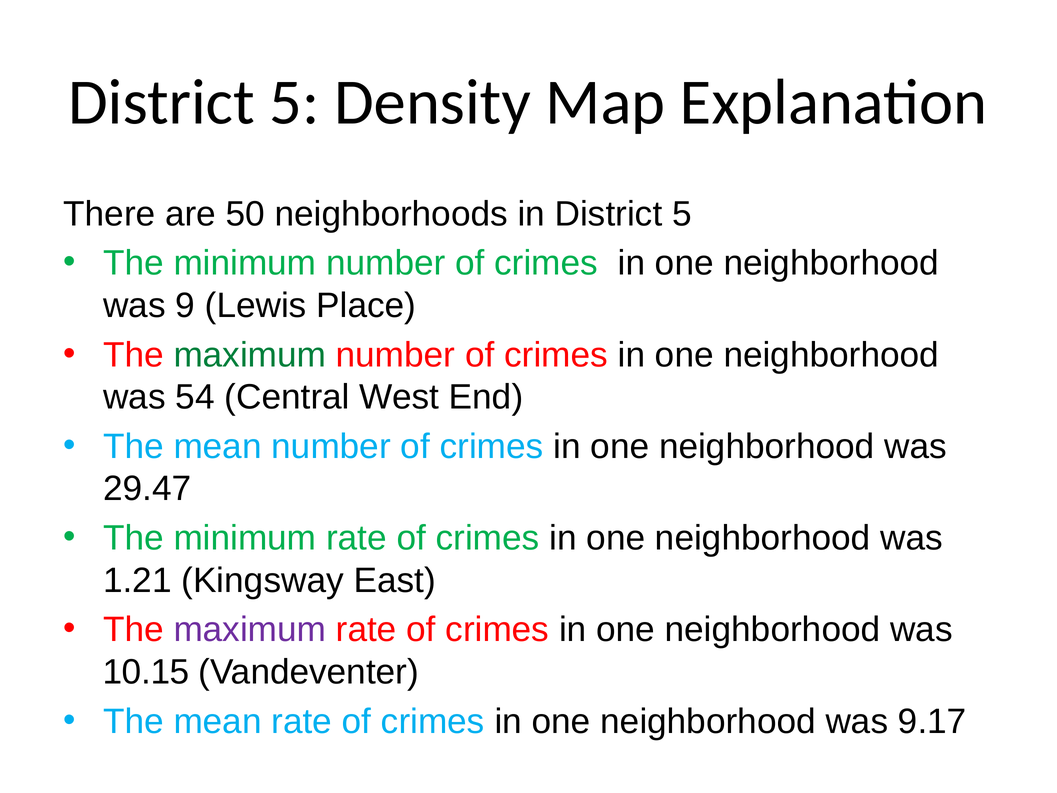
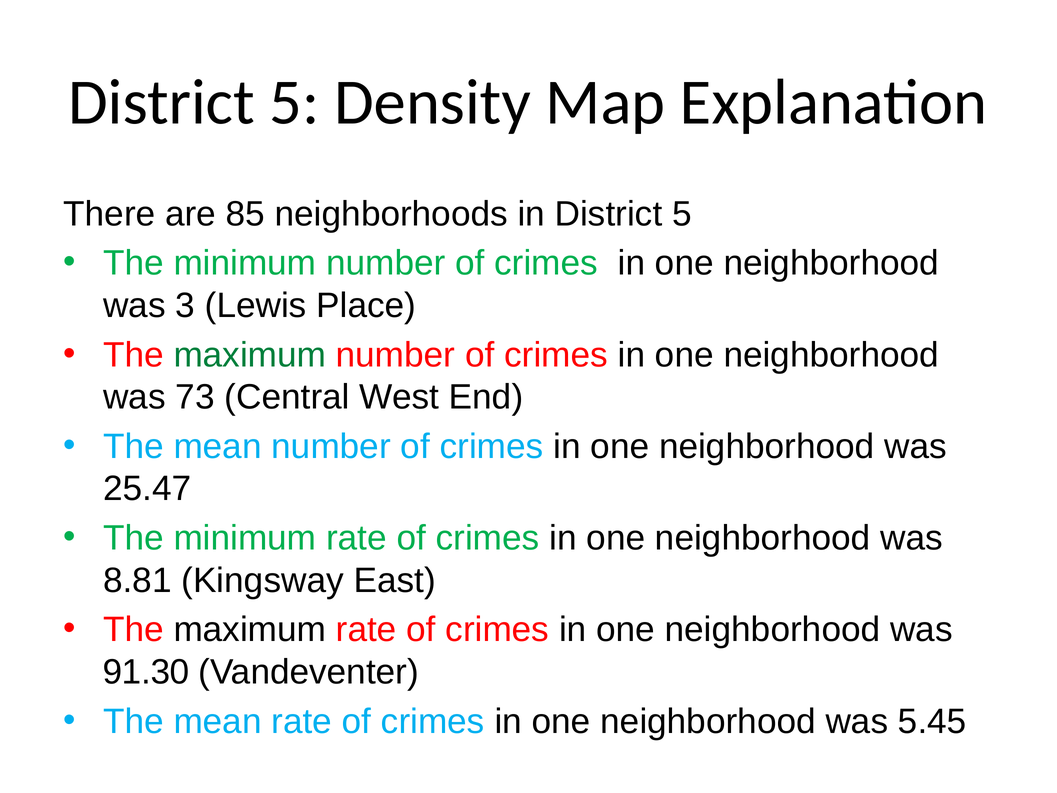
50: 50 -> 85 (245, 214)
9: 9 -> 3 (185, 305)
54: 54 -> 73 (195, 397)
29.47: 29.47 -> 25.47 (147, 489)
1.21: 1.21 -> 8.81 (137, 580)
maximum colour: purple -> black (250, 630)
10.15: 10.15 -> 91.30 (146, 672)
9.17: 9.17 -> 5.45 (932, 721)
